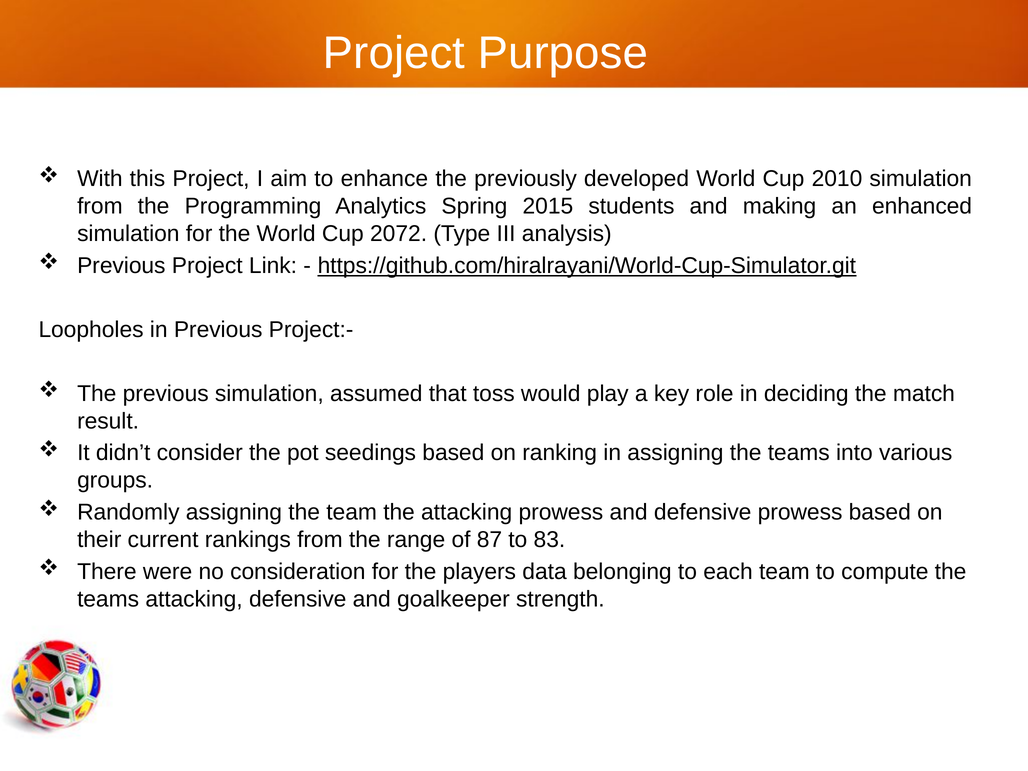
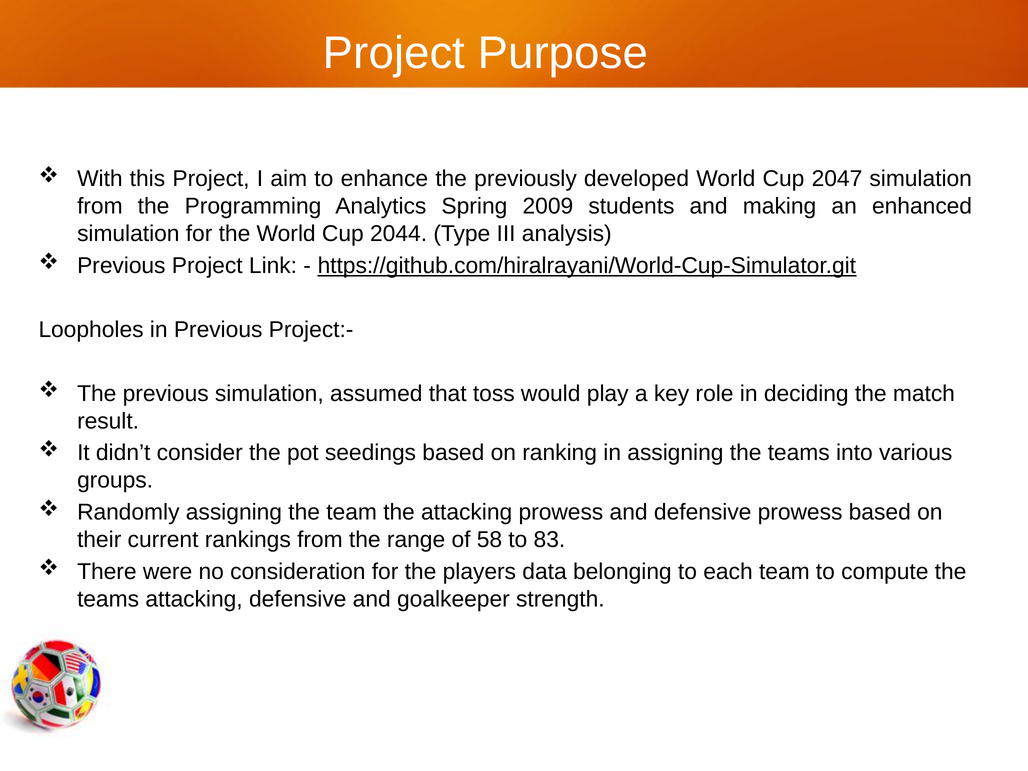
2010: 2010 -> 2047 (837, 179)
2015: 2015 -> 2009 (548, 206)
2072: 2072 -> 2044 (399, 234)
87: 87 -> 58 (489, 540)
